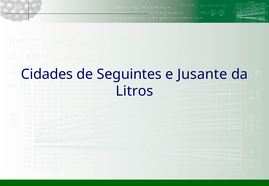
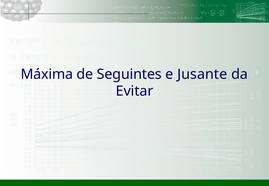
Cidades: Cidades -> Máxima (47, 74)
Litros: Litros -> Evitar (135, 91)
